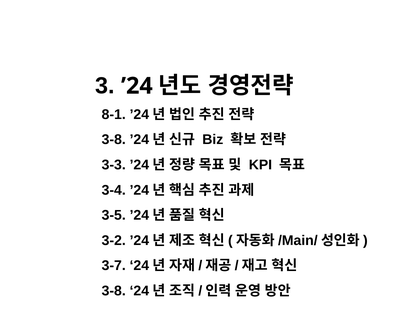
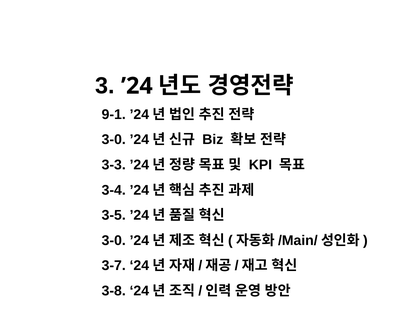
8-1: 8-1 -> 9-1 (114, 114)
3-8: 3-8 -> 3-0 (114, 140)
3-2: 3-2 -> 3-0 (114, 240)
